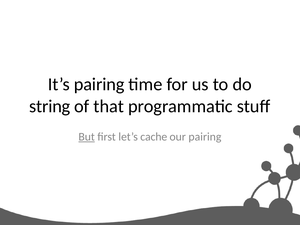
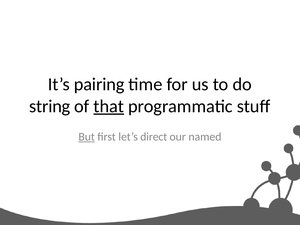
that underline: none -> present (109, 106)
cache: cache -> direct (154, 137)
our pairing: pairing -> named (205, 137)
